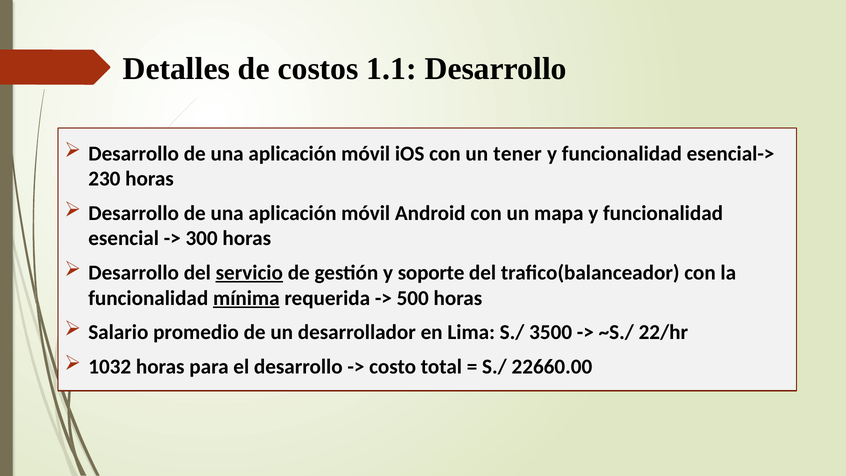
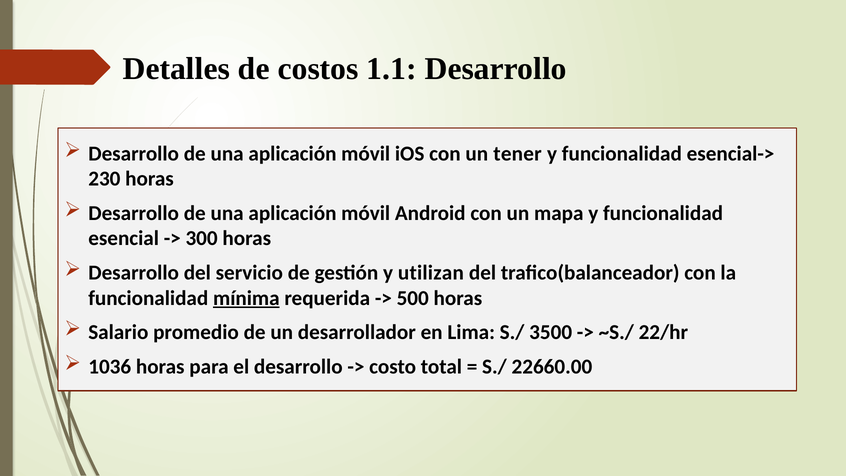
servicio underline: present -> none (249, 273)
soporte: soporte -> utilizan (431, 273)
1032: 1032 -> 1036 (110, 366)
